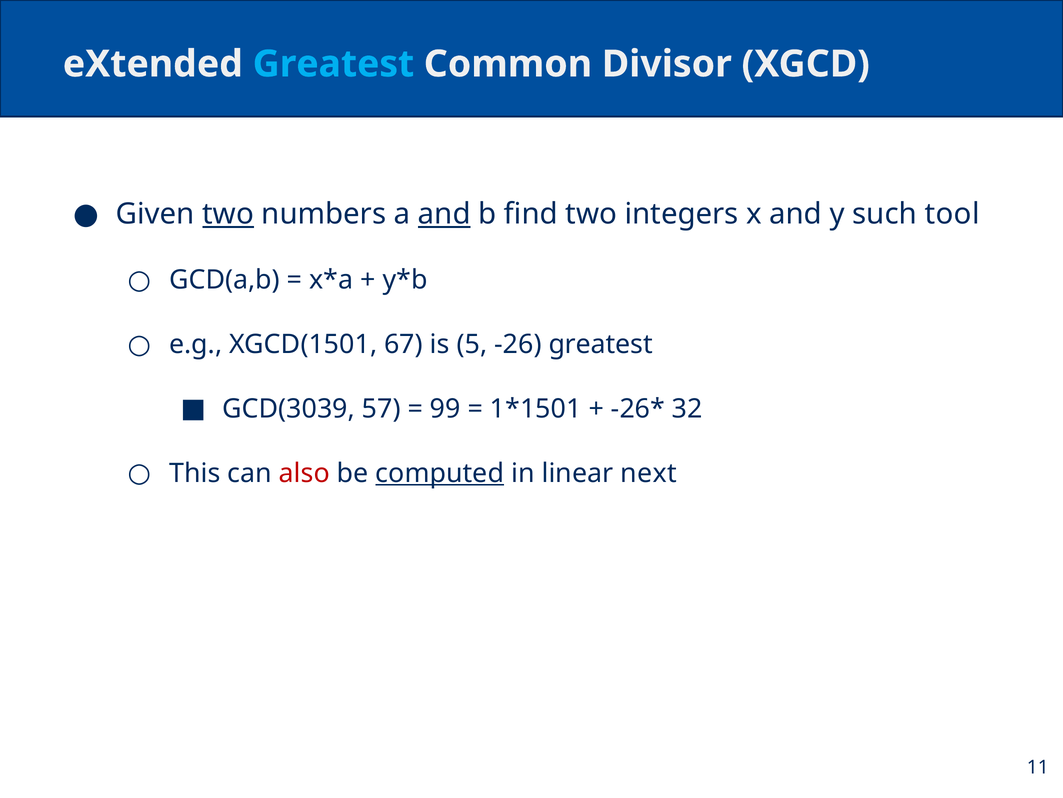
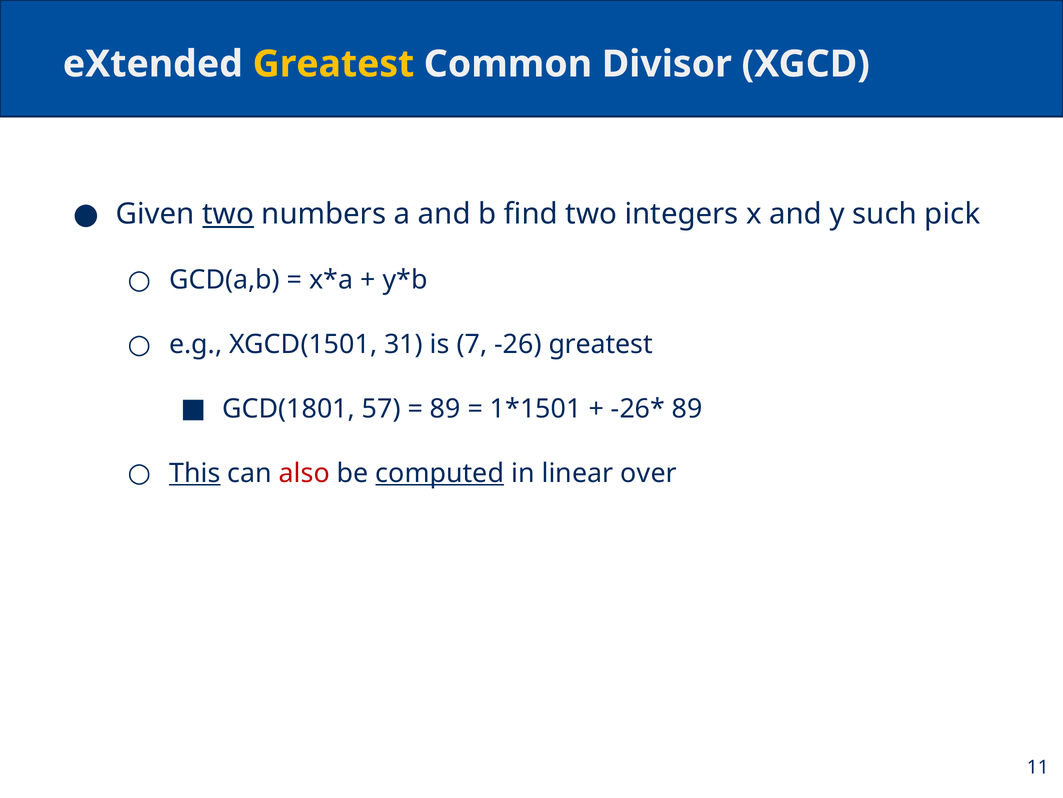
Greatest colour: light blue -> yellow (333, 64)
and underline: present -> none (444, 214)
tool: tool -> pick (952, 214)
67: 67 -> 31 (403, 344)
5: 5 -> 7 (472, 344)
GCD(3039: GCD(3039 -> GCD(1801 (289, 409)
99: 99 -> 89 (445, 409)
32: 32 -> 89 (687, 409)
This underline: none -> present (195, 473)
next: next -> over (649, 473)
